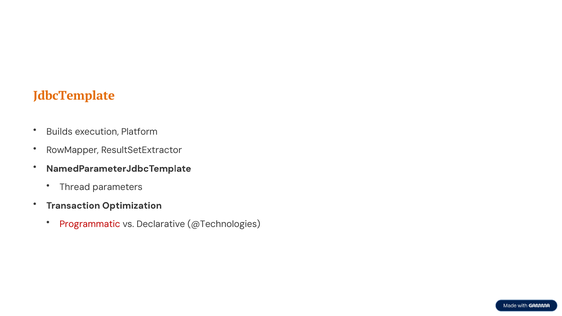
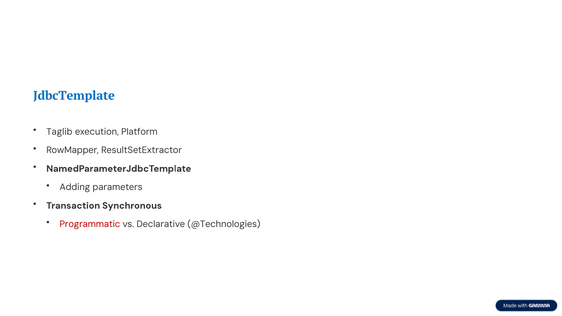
JdbcTemplate colour: orange -> blue (74, 96)
Builds: Builds -> Taglib (59, 132)
Thread: Thread -> Adding (75, 187)
Optimization: Optimization -> Synchronous (132, 206)
